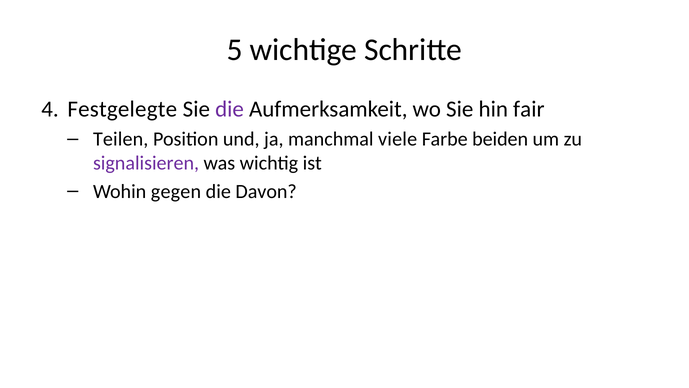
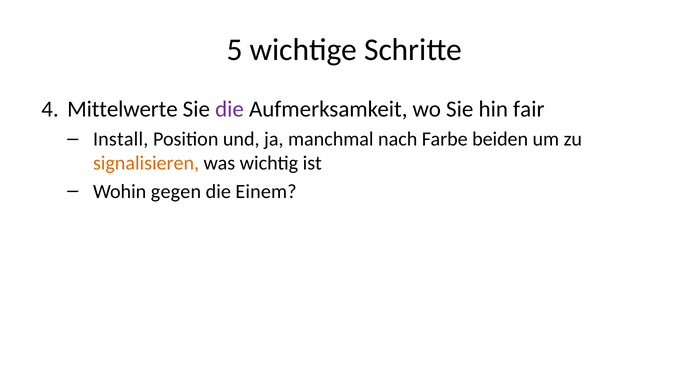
Festgelegte: Festgelegte -> Mittelwerte (122, 109)
Teilen: Teilen -> Install (121, 139)
viele: viele -> nach (398, 139)
signalisieren colour: purple -> orange (146, 163)
Davon: Davon -> Einem (266, 191)
